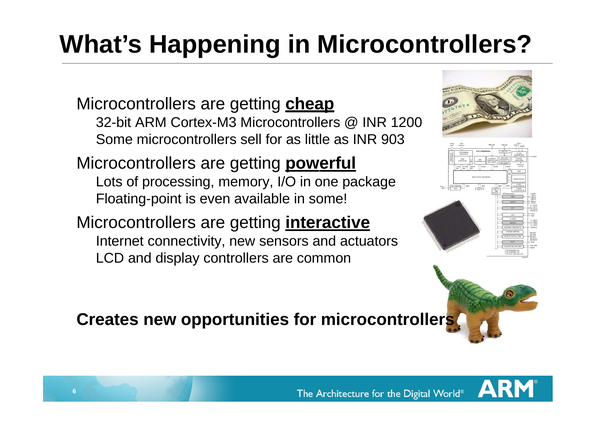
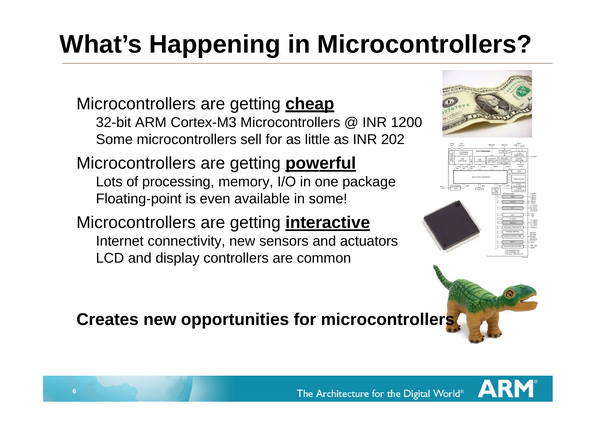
903: 903 -> 202 (393, 139)
